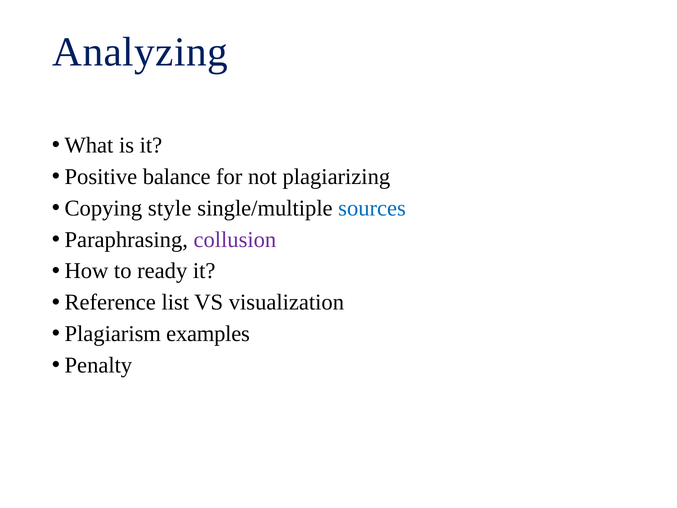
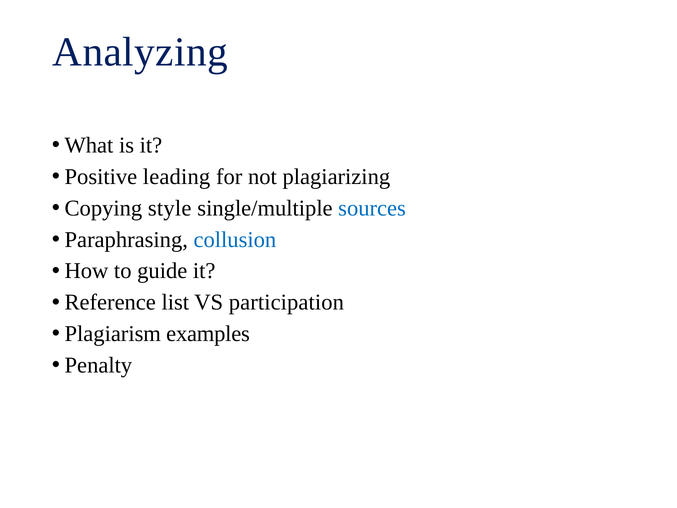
balance: balance -> leading (177, 177)
collusion colour: purple -> blue (235, 239)
ready: ready -> guide (162, 271)
visualization: visualization -> participation (286, 302)
